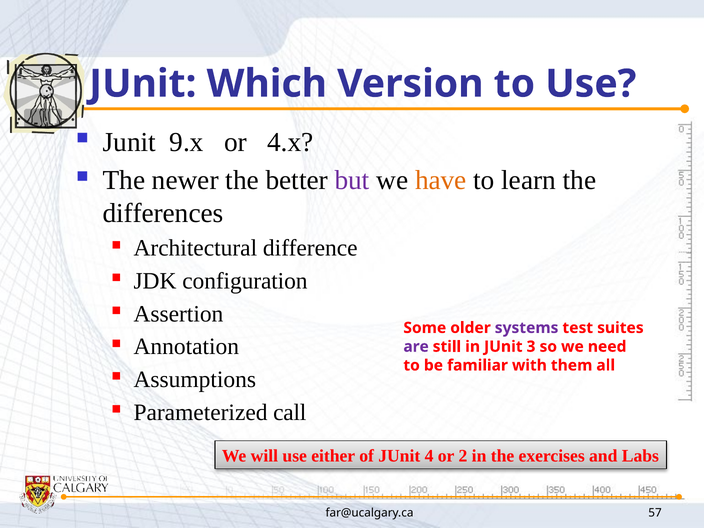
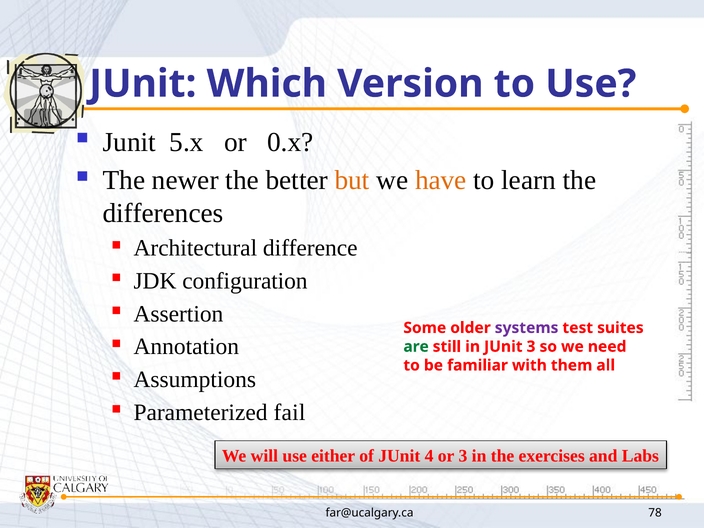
9.x: 9.x -> 5.x (187, 142)
4.x: 4.x -> 0.x (290, 142)
but colour: purple -> orange (352, 180)
are colour: purple -> green (416, 347)
call: call -> fail (290, 412)
or 2: 2 -> 3 (463, 456)
57: 57 -> 78 (655, 513)
